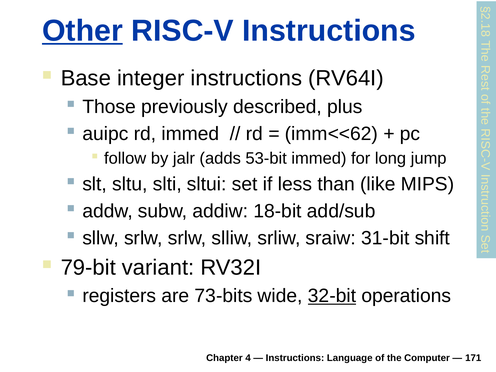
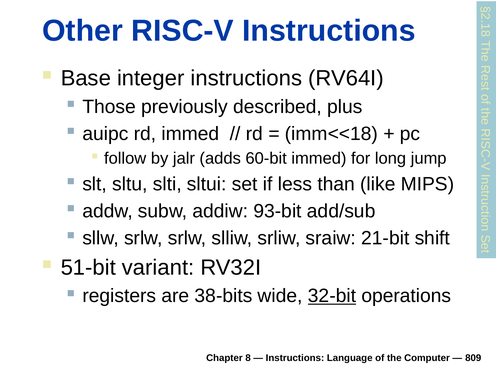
Other underline: present -> none (82, 31)
imm<<62: imm<<62 -> imm<<18 (331, 134)
53-bit: 53-bit -> 60-bit (266, 158)
18-bit: 18-bit -> 93-bit (278, 211)
31-bit: 31-bit -> 21-bit (385, 238)
79-bit: 79-bit -> 51-bit (88, 267)
73-bits: 73-bits -> 38-bits (223, 296)
Chapter 4: 4 -> 8 (248, 358)
171: 171 -> 809 (473, 358)
